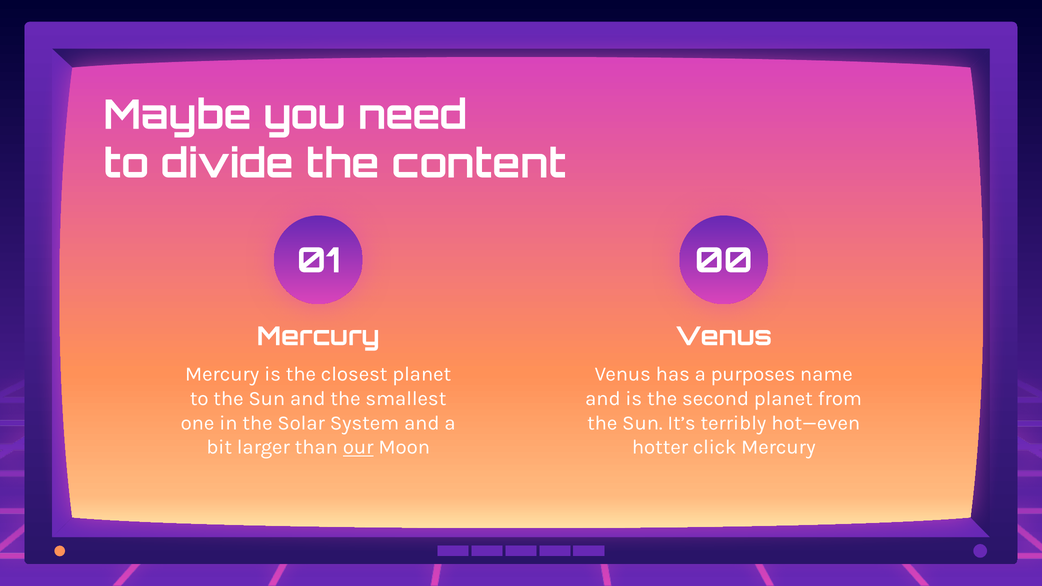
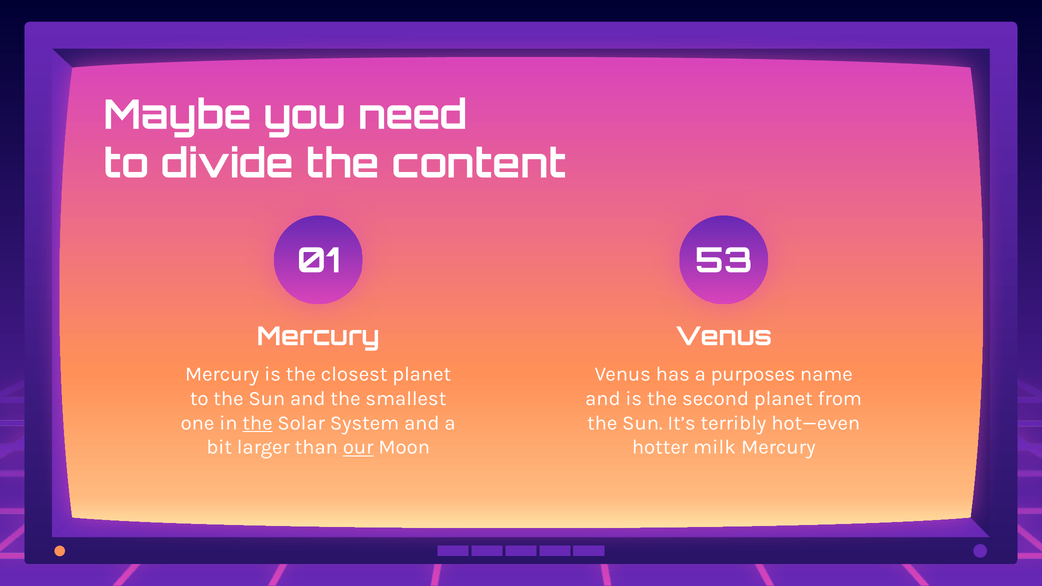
00: 00 -> 53 (724, 261)
the underline: none -> present (257, 423)
click: click -> milk (714, 447)
